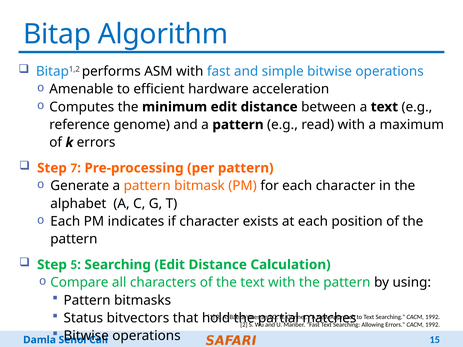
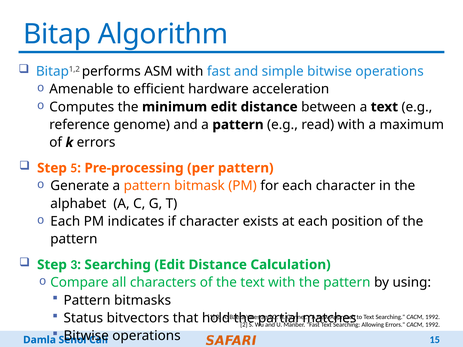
7: 7 -> 5 (74, 168)
5: 5 -> 3 (74, 265)
